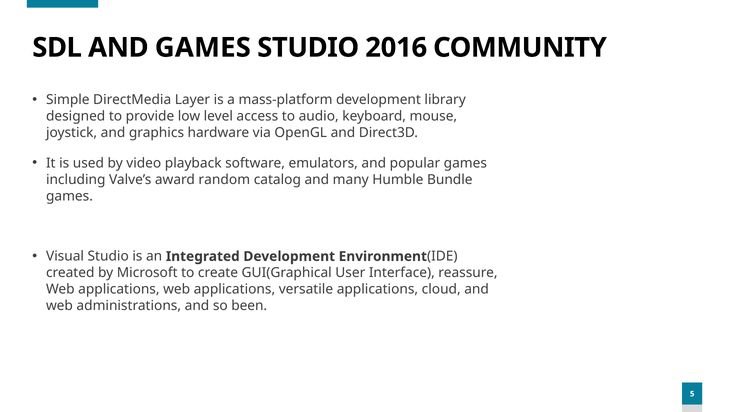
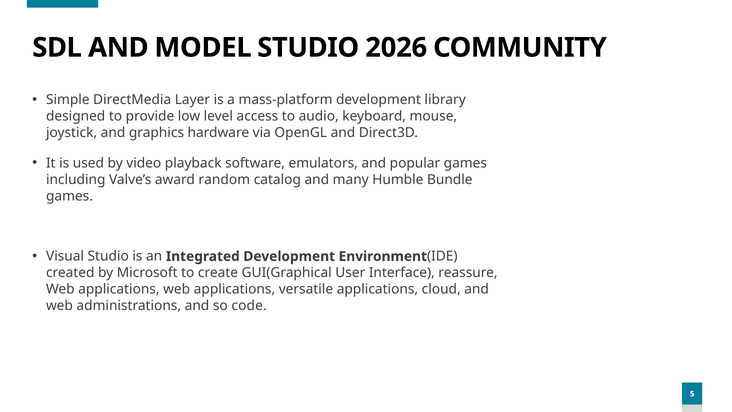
AND GAMES: GAMES -> MODEL (203, 48)
2016: 2016 -> 2026 (396, 48)
been: been -> code (249, 306)
